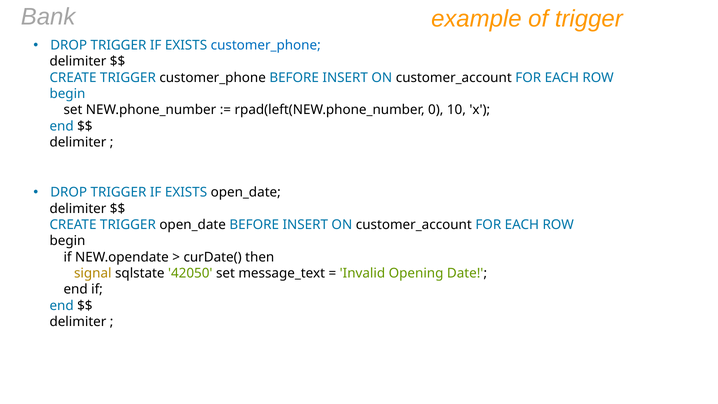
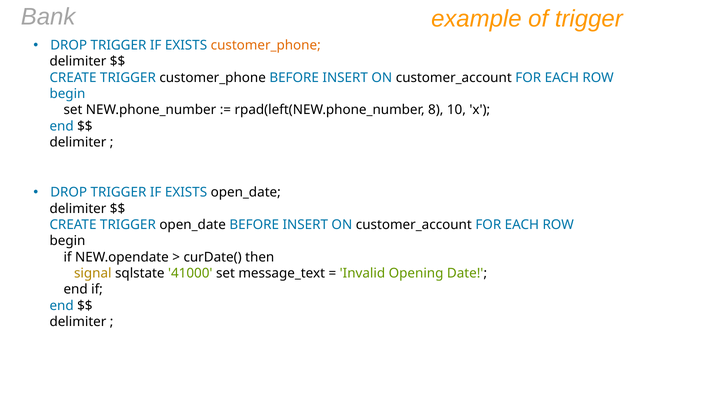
customer_phone colour: blue -> orange (266, 45)
0: 0 -> 8 (436, 110)
42050: 42050 -> 41000 (190, 273)
